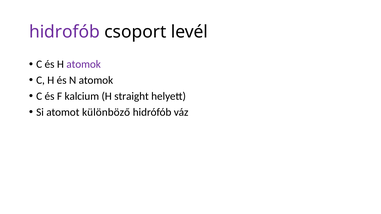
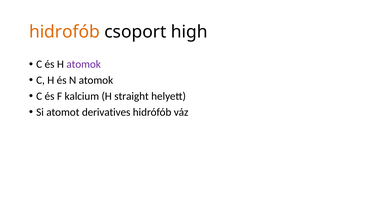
hidrofób colour: purple -> orange (64, 32)
levél: levél -> high (189, 32)
különböző: különböző -> derivatives (106, 112)
